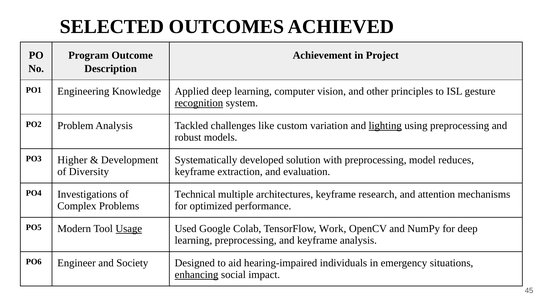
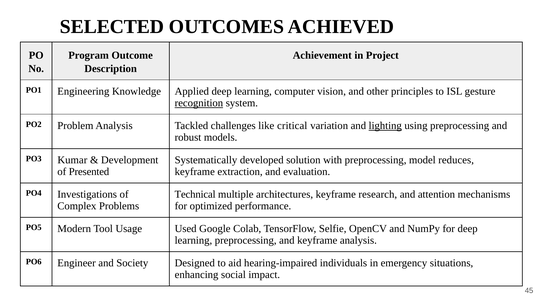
custom: custom -> critical (292, 126)
Higher: Higher -> Kumar (72, 160)
Diversity: Diversity -> Presented (89, 172)
Usage underline: present -> none (129, 229)
Work: Work -> Selfie (333, 229)
enhancing underline: present -> none (197, 275)
